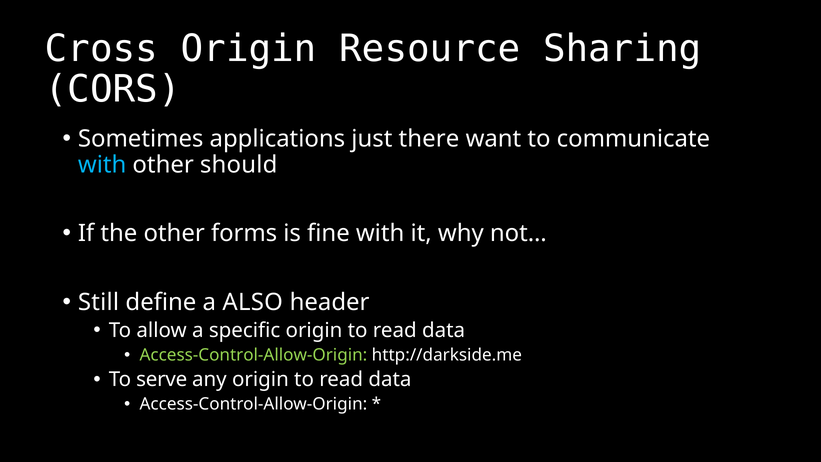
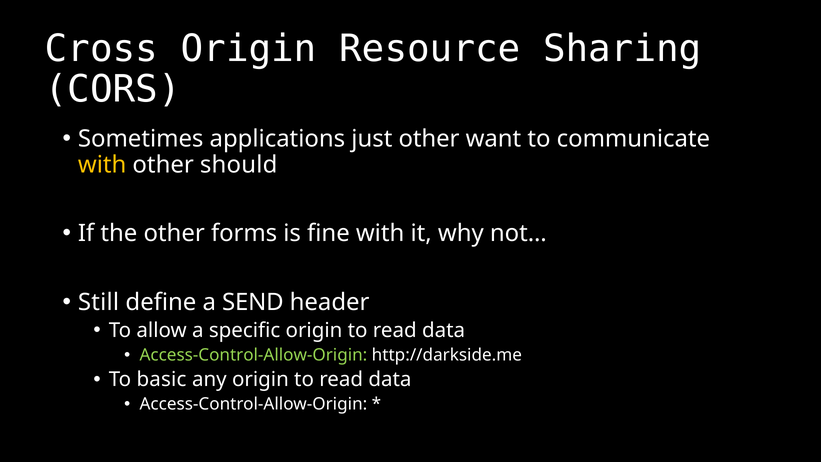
just there: there -> other (429, 139)
with colour: light blue -> yellow (102, 165)
ALSO: ALSO -> SEND (253, 302)
serve: serve -> basic (161, 380)
